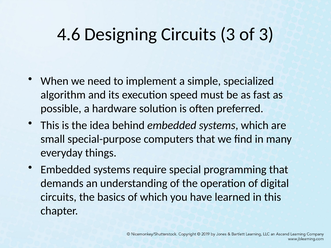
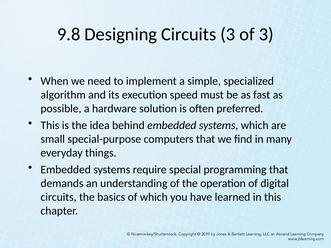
4.6: 4.6 -> 9.8 (69, 34)
